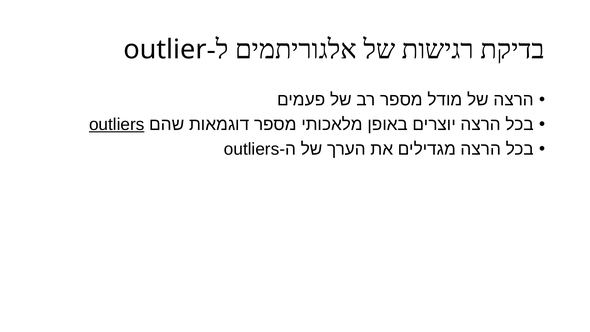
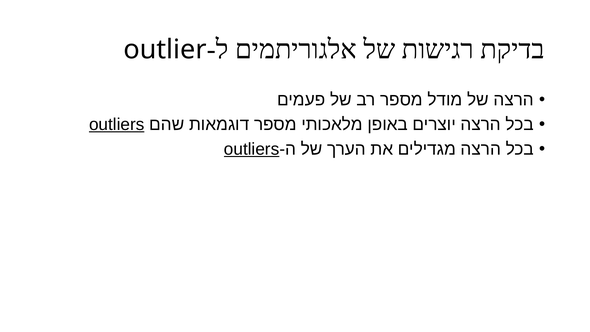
outliers underline: none -> present (252, 149)
